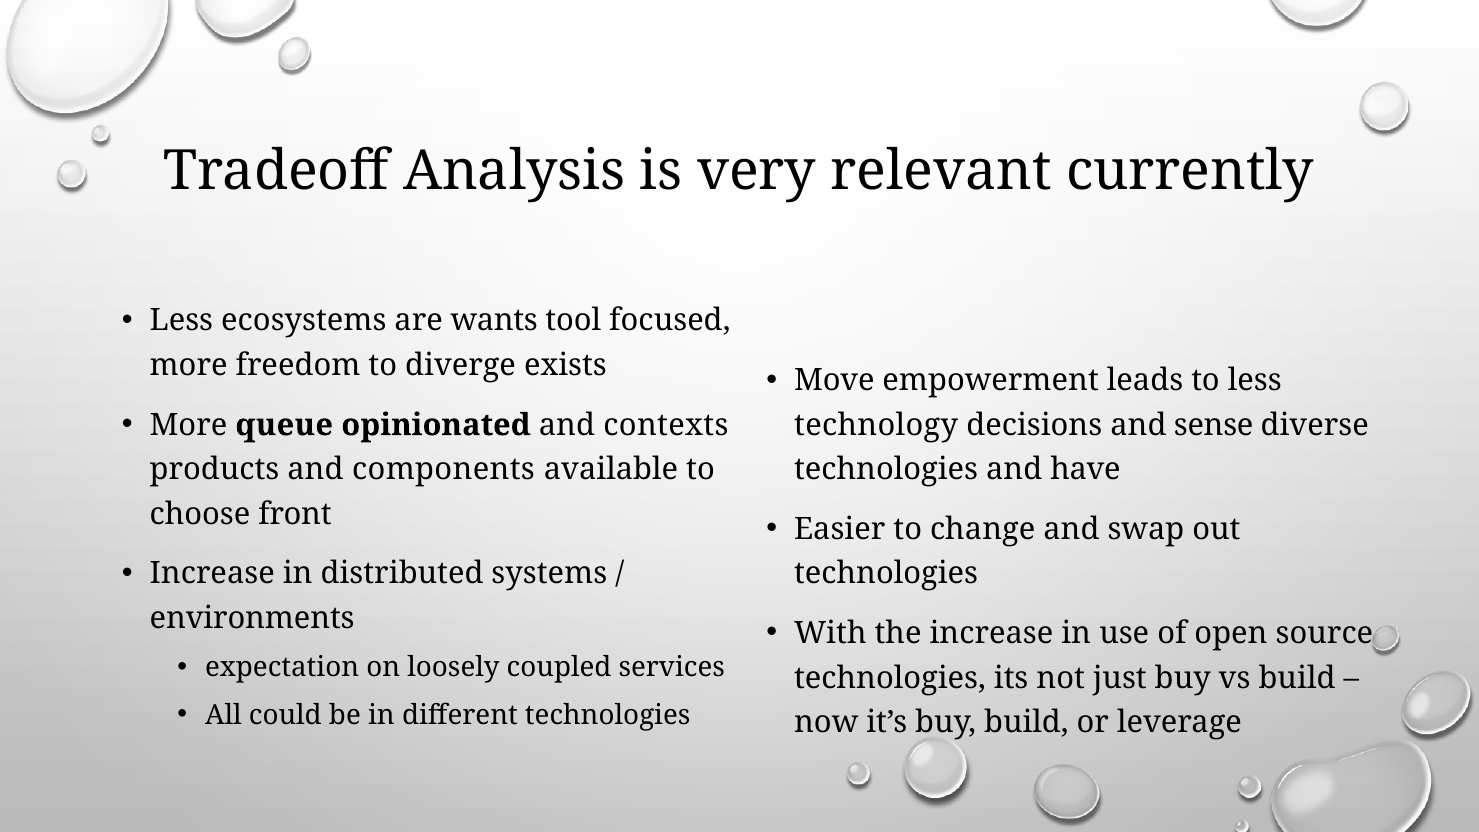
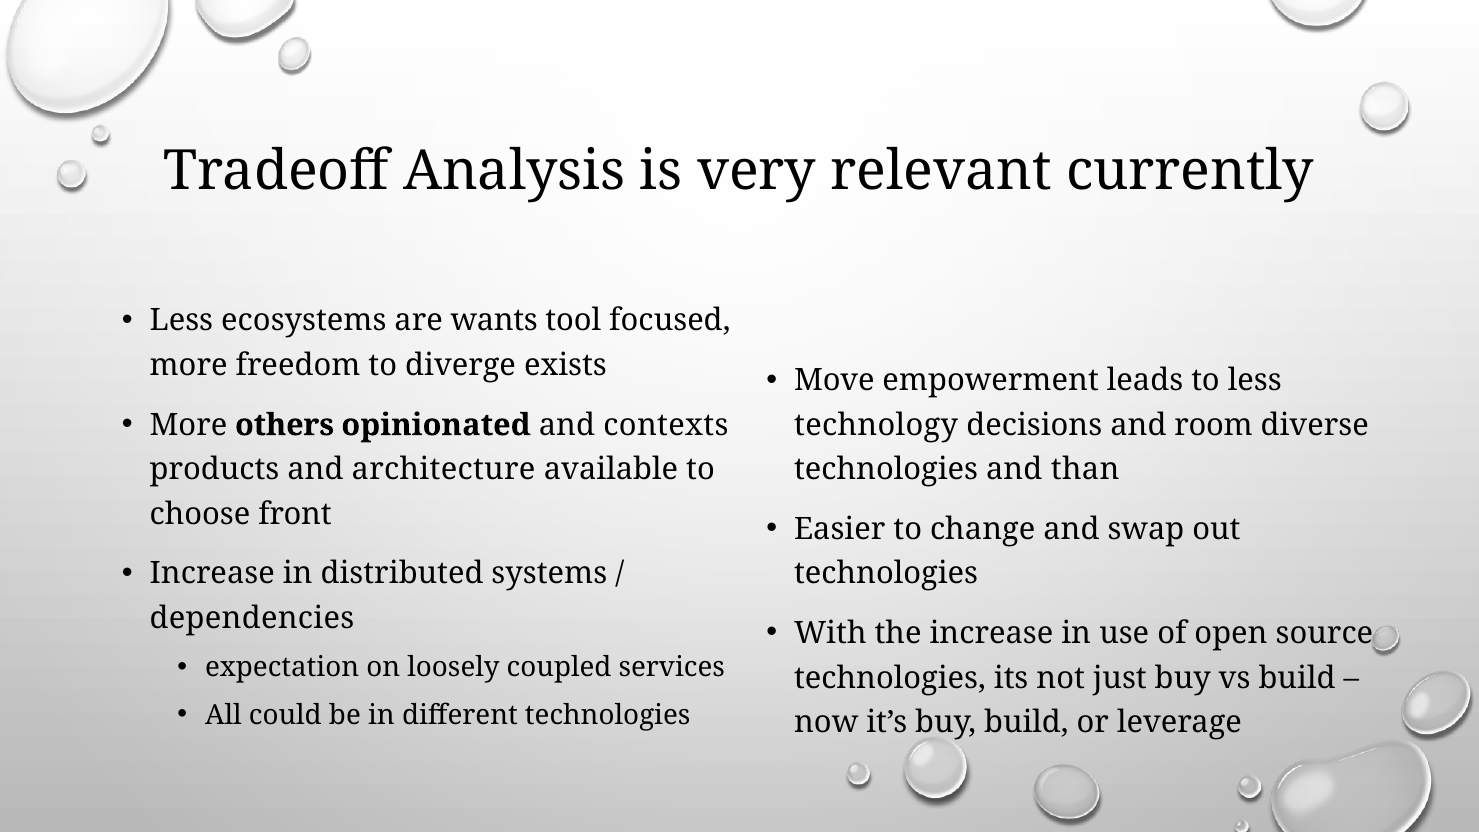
queue: queue -> others (285, 425)
sense: sense -> room (1214, 425)
components: components -> architecture (444, 469)
have: have -> than (1085, 469)
environments: environments -> dependencies (252, 618)
